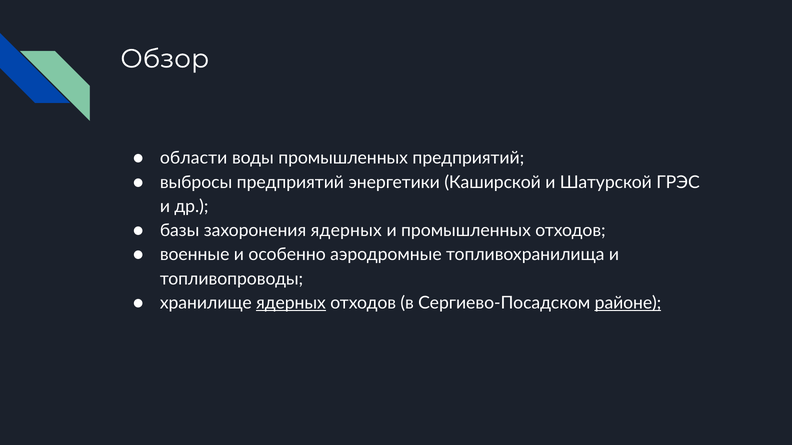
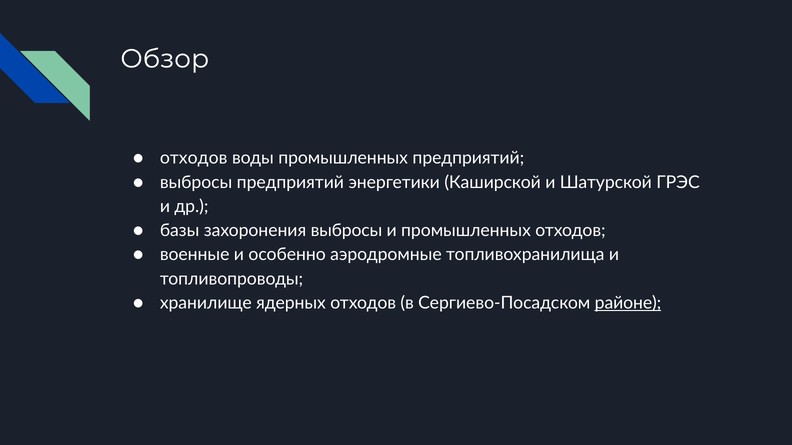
области: области -> отходов (194, 158)
захоронения ядерных: ядерных -> выбросы (346, 231)
ядерных underline: present -> none (291, 303)
